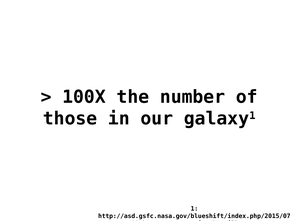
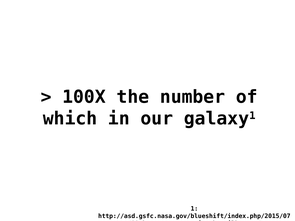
those: those -> which (70, 119)
